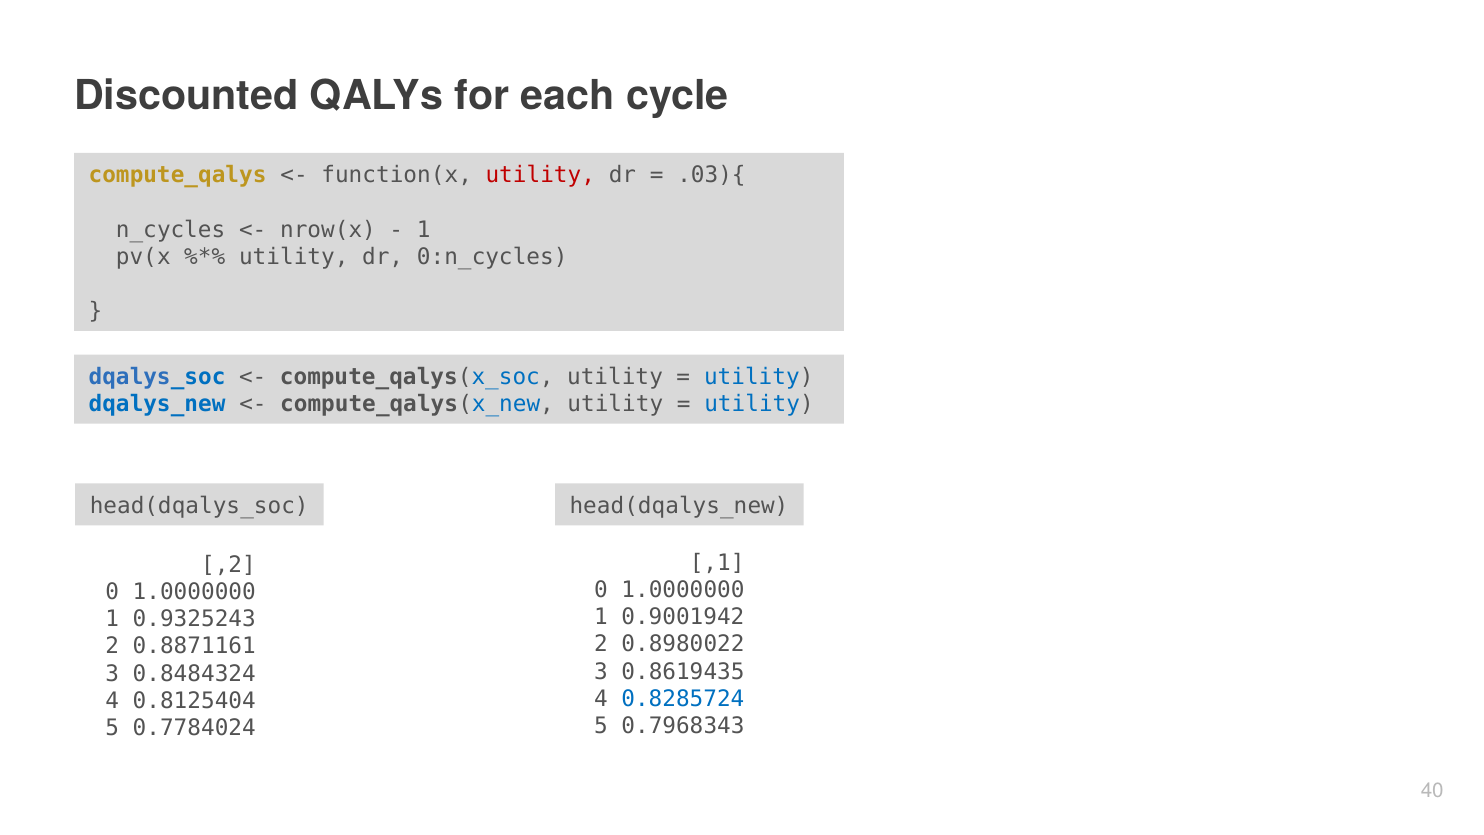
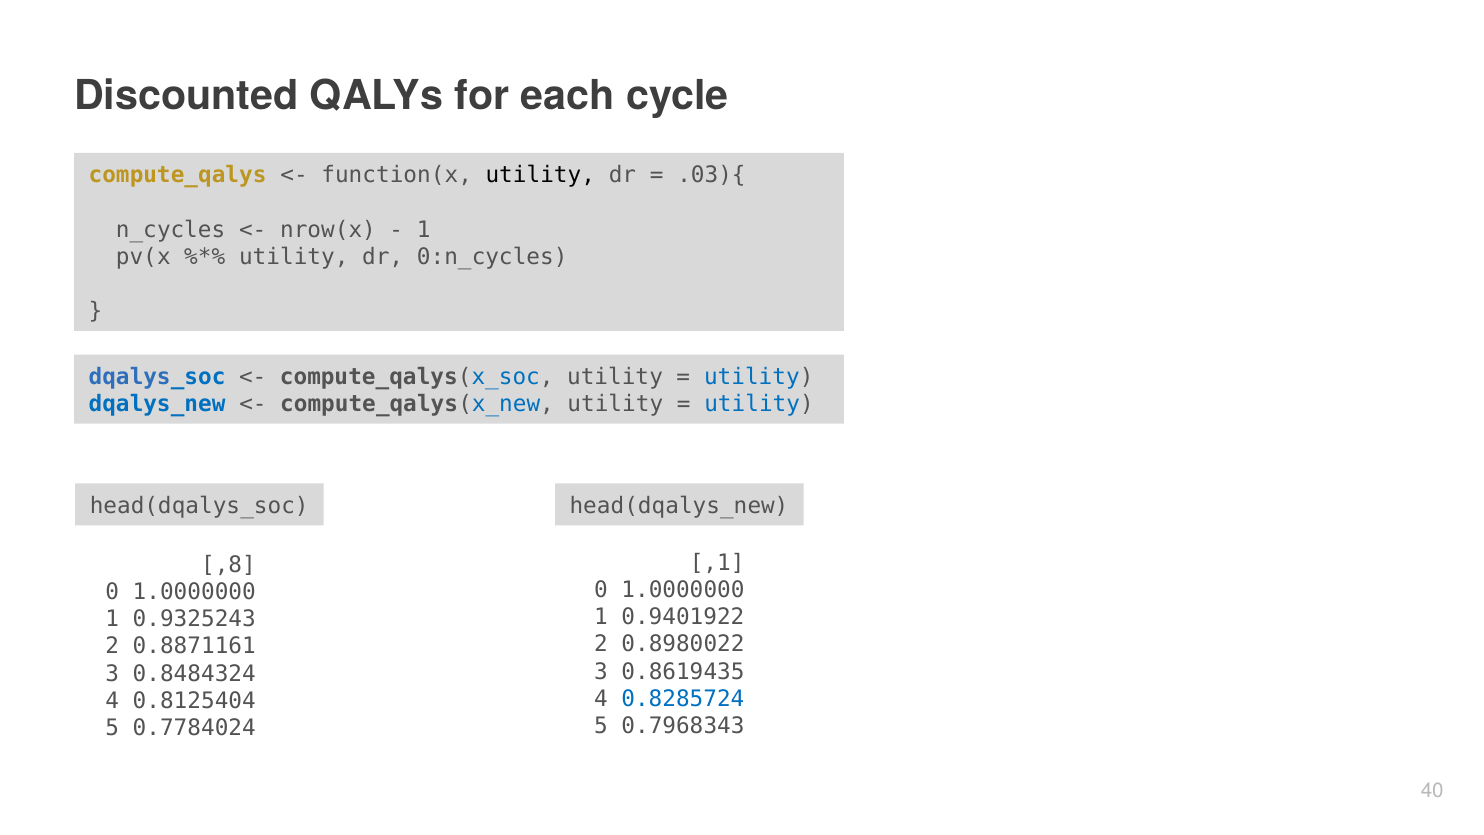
utility colour: red -> black (540, 175)
,2: ,2 -> ,8 (228, 564)
0.9001942: 0.9001942 -> 0.9401922 (683, 617)
